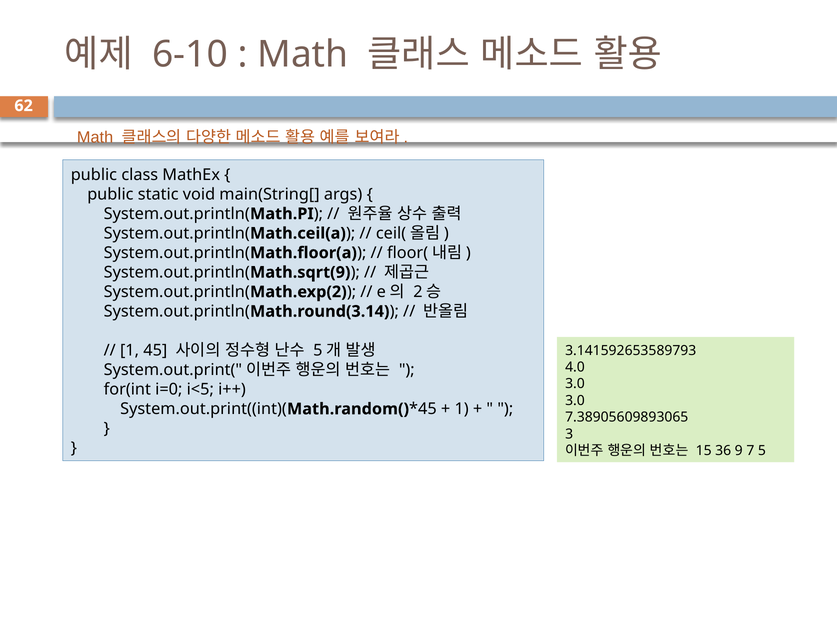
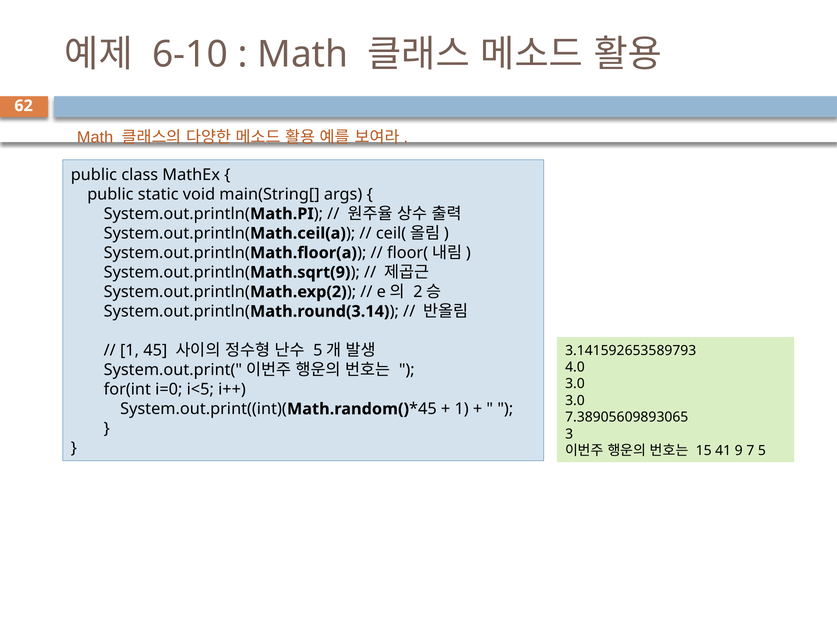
36: 36 -> 41 (723, 451)
